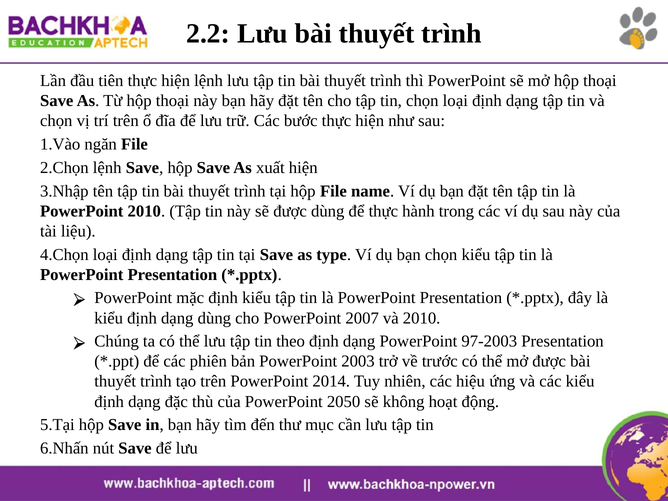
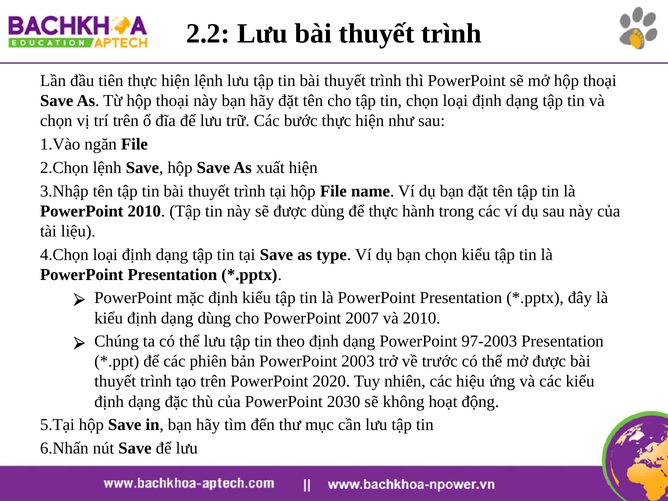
2014: 2014 -> 2020 (331, 381)
2050: 2050 -> 2030 (344, 401)
